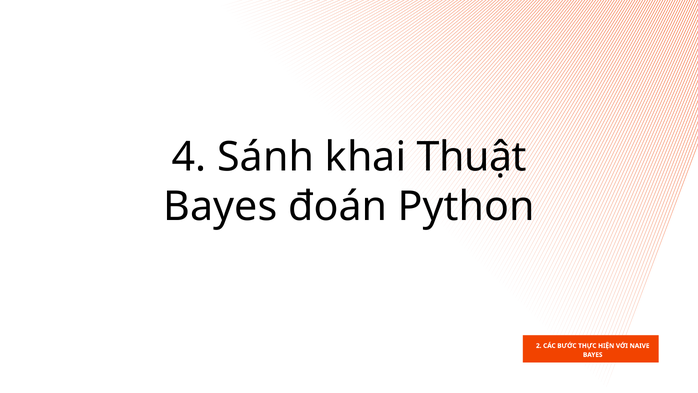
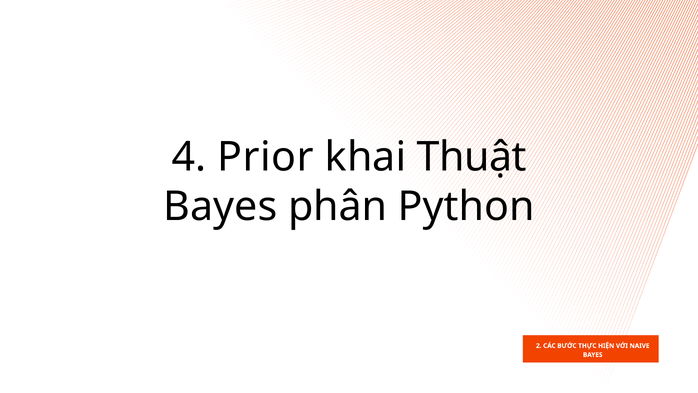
Sánh: Sánh -> Prior (266, 157)
đoán: đoán -> phân (338, 206)
